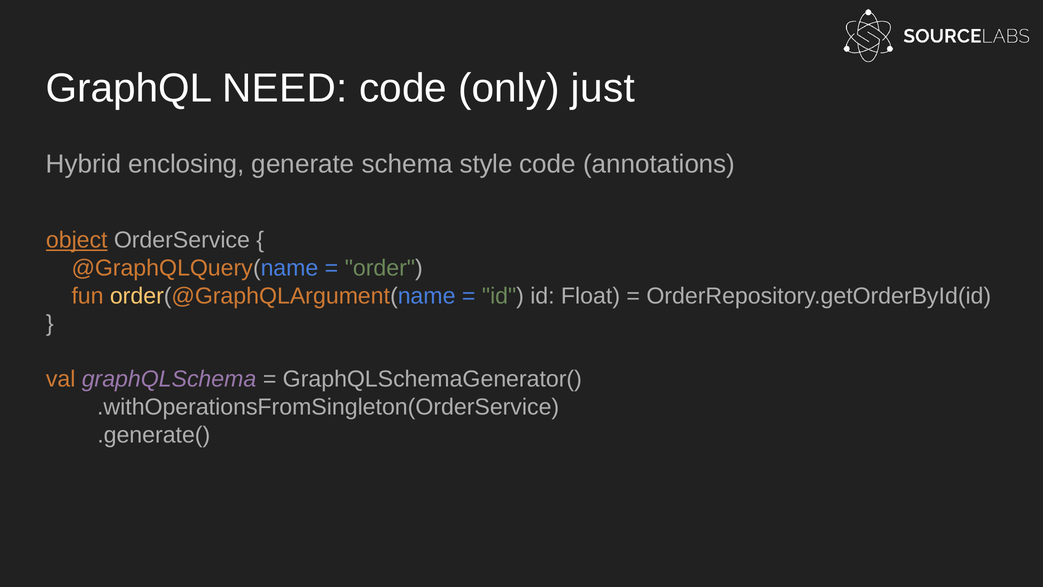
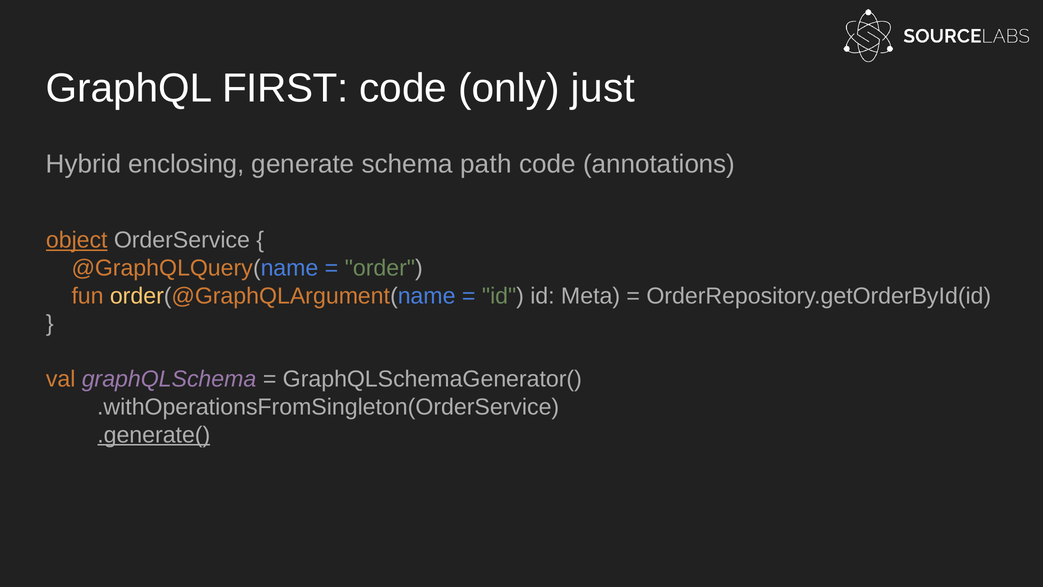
NEED: NEED -> FIRST (285, 88)
style: style -> path (486, 164)
Float: Float -> Meta (591, 296)
.generate( underline: none -> present (154, 435)
